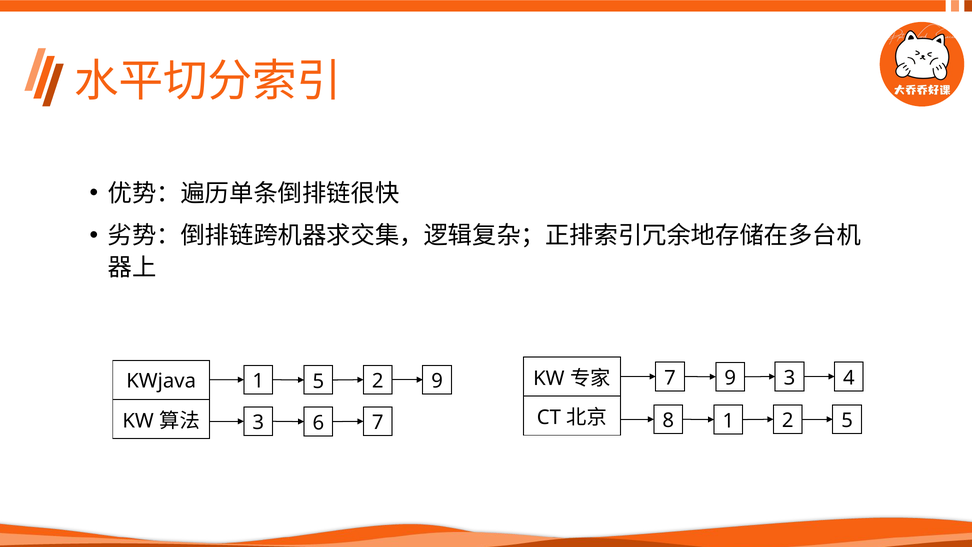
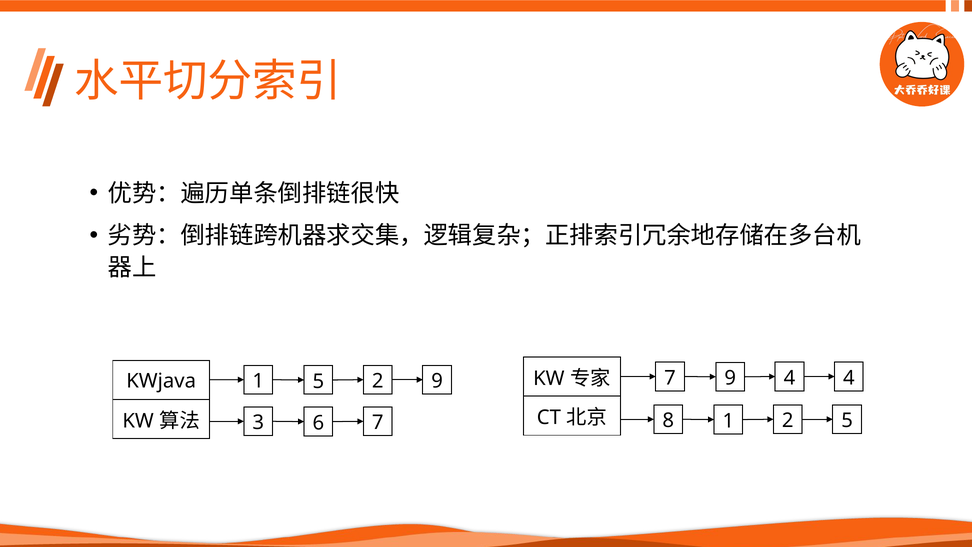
7 9 3: 3 -> 4 (790, 378)
